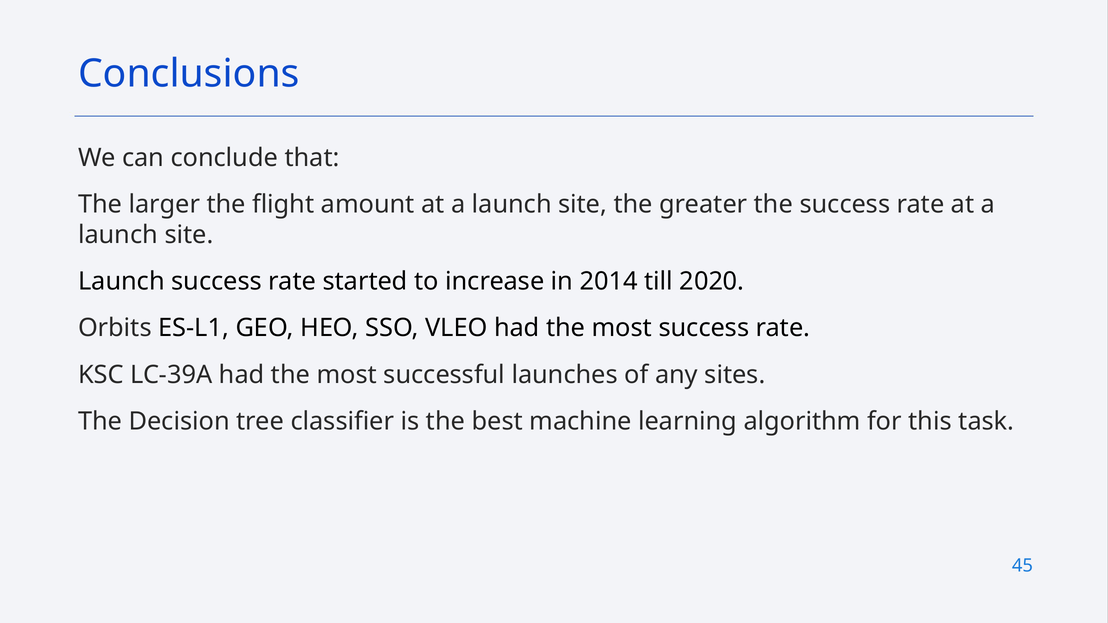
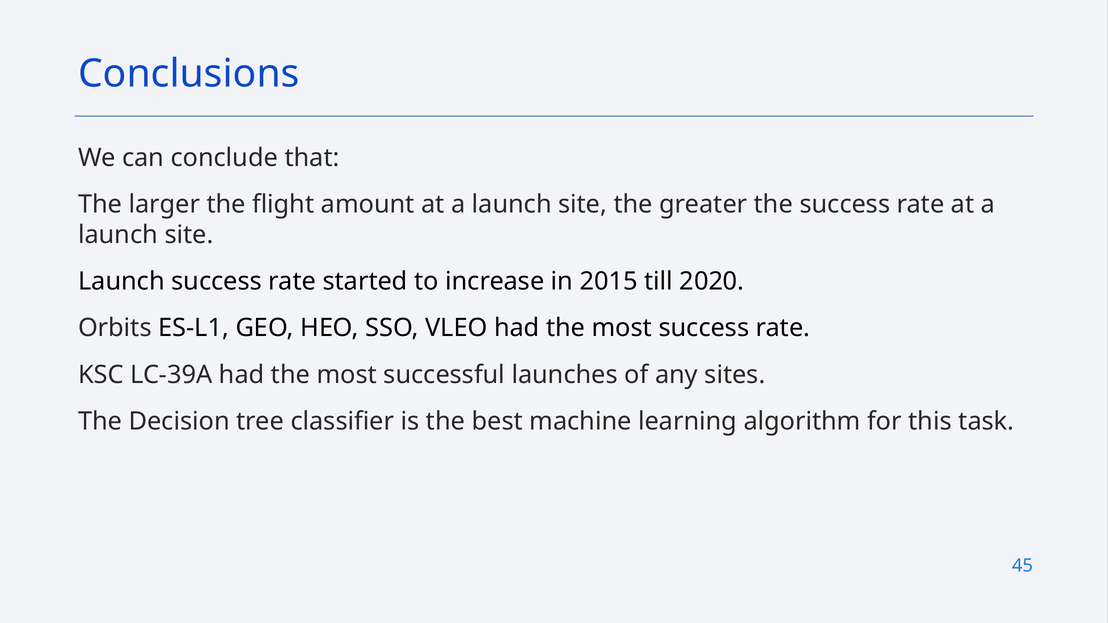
2014: 2014 -> 2015 (609, 282)
